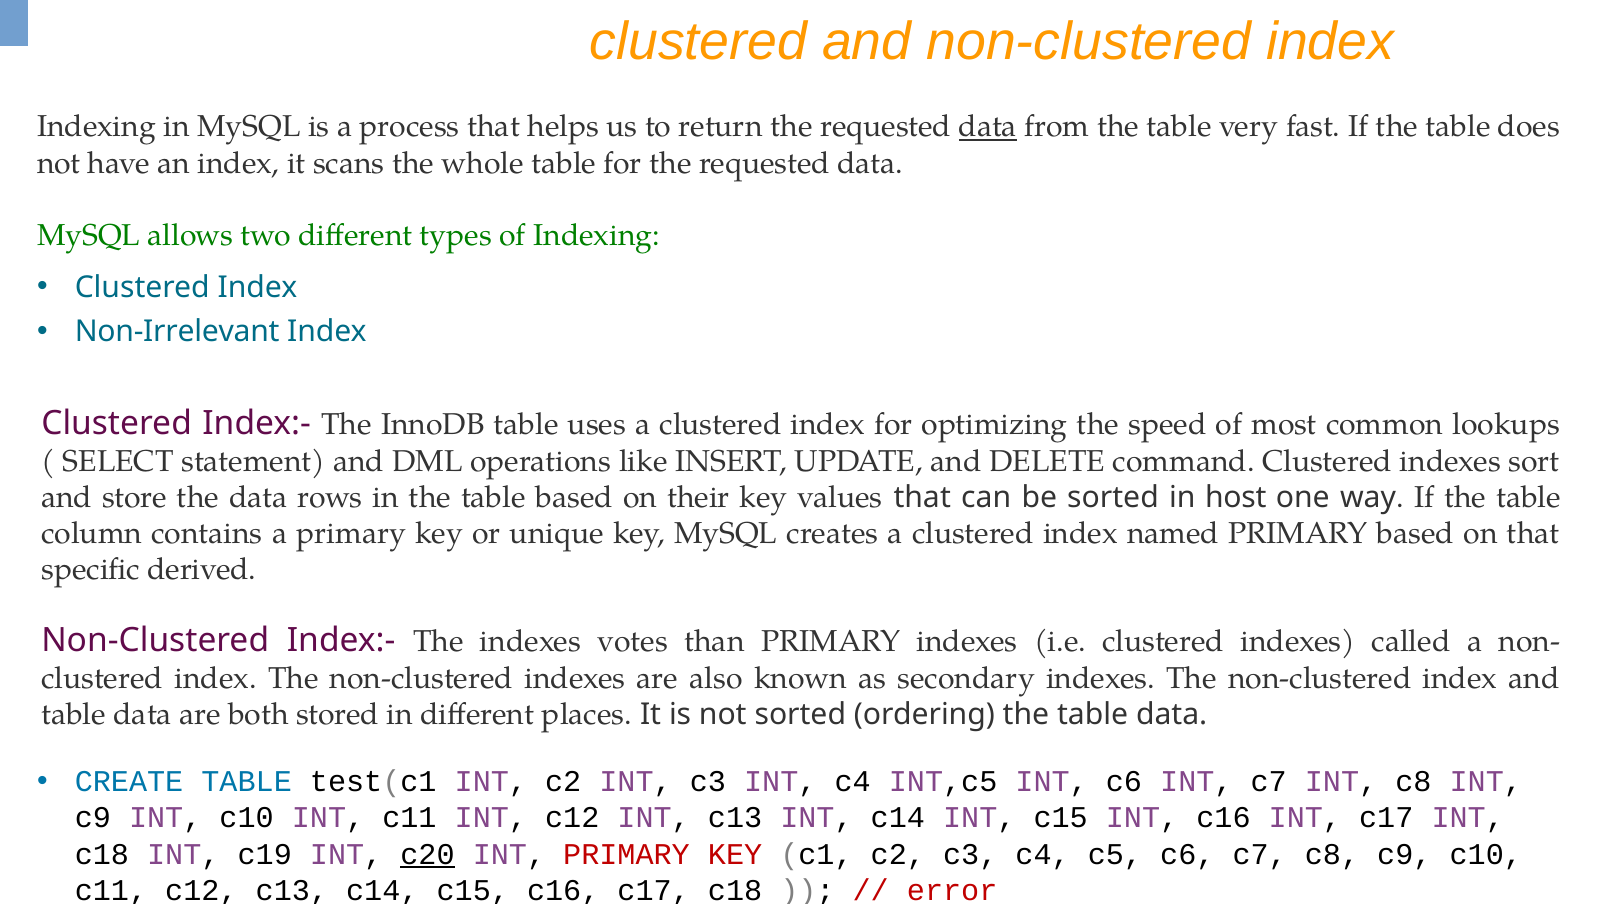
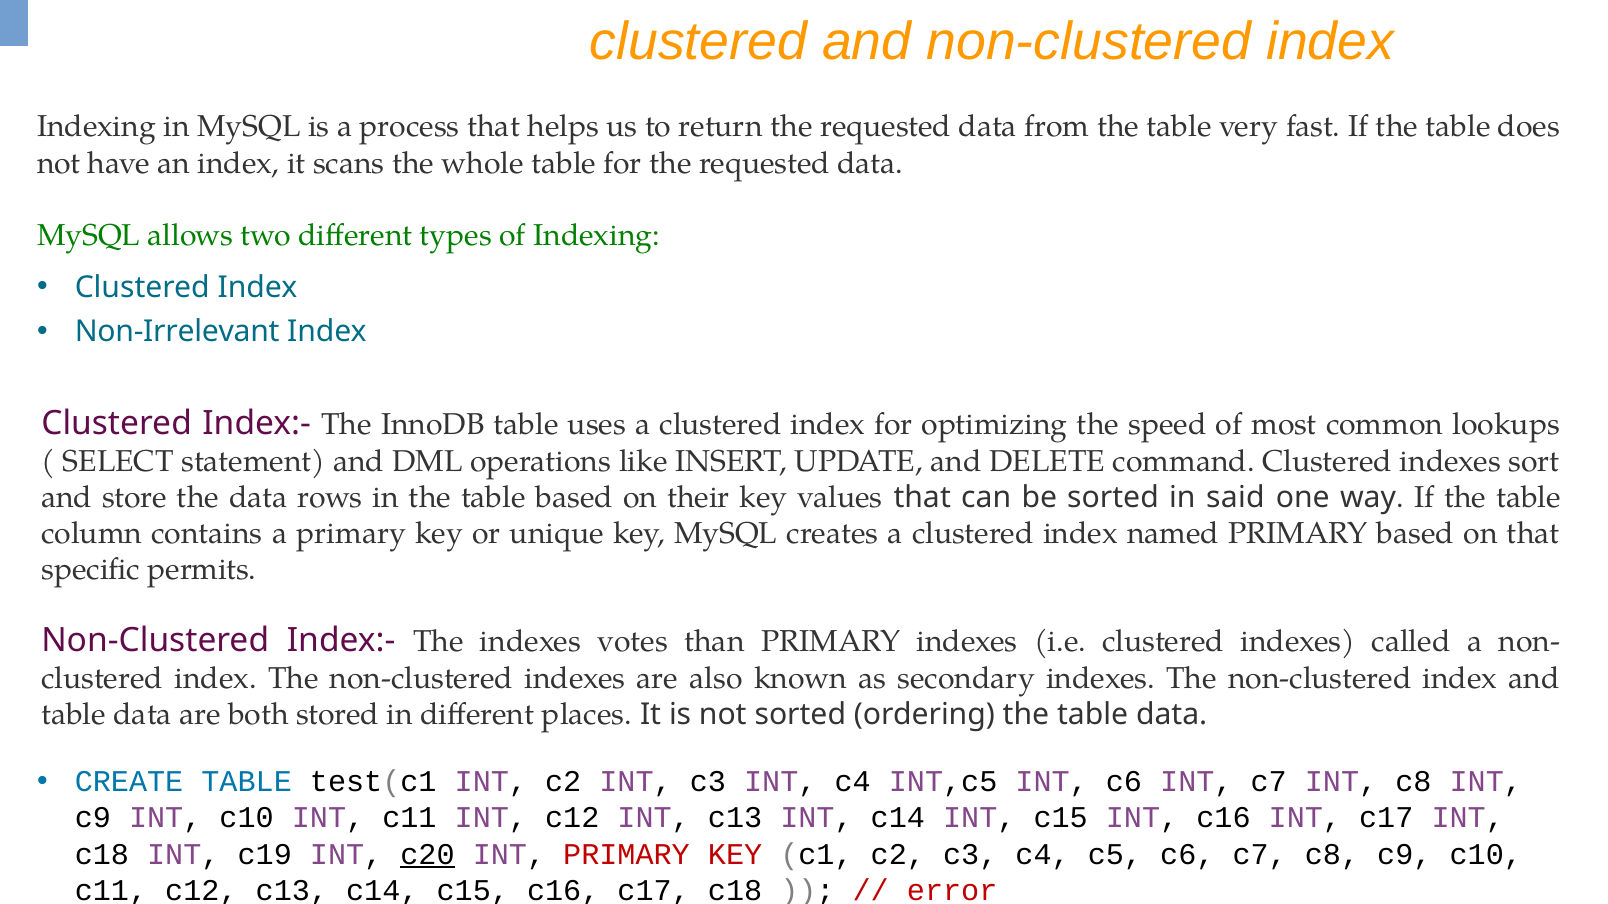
data underline: present -> none (988, 127)
host: host -> said (1235, 498)
derived: derived -> permits (202, 570)
